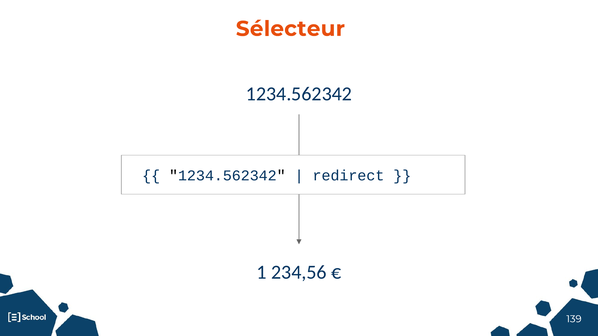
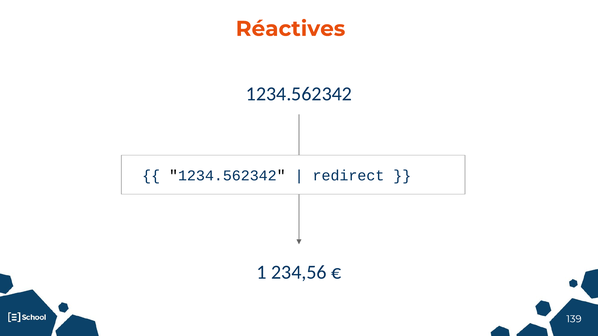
Sélecteur: Sélecteur -> Réactives (290, 29)
